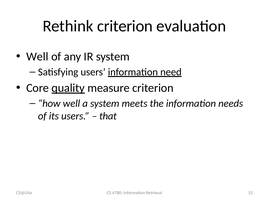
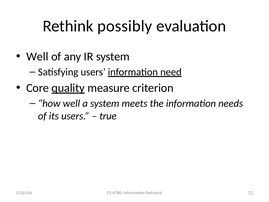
Rethink criterion: criterion -> possibly (125, 26)
that: that -> true (108, 116)
